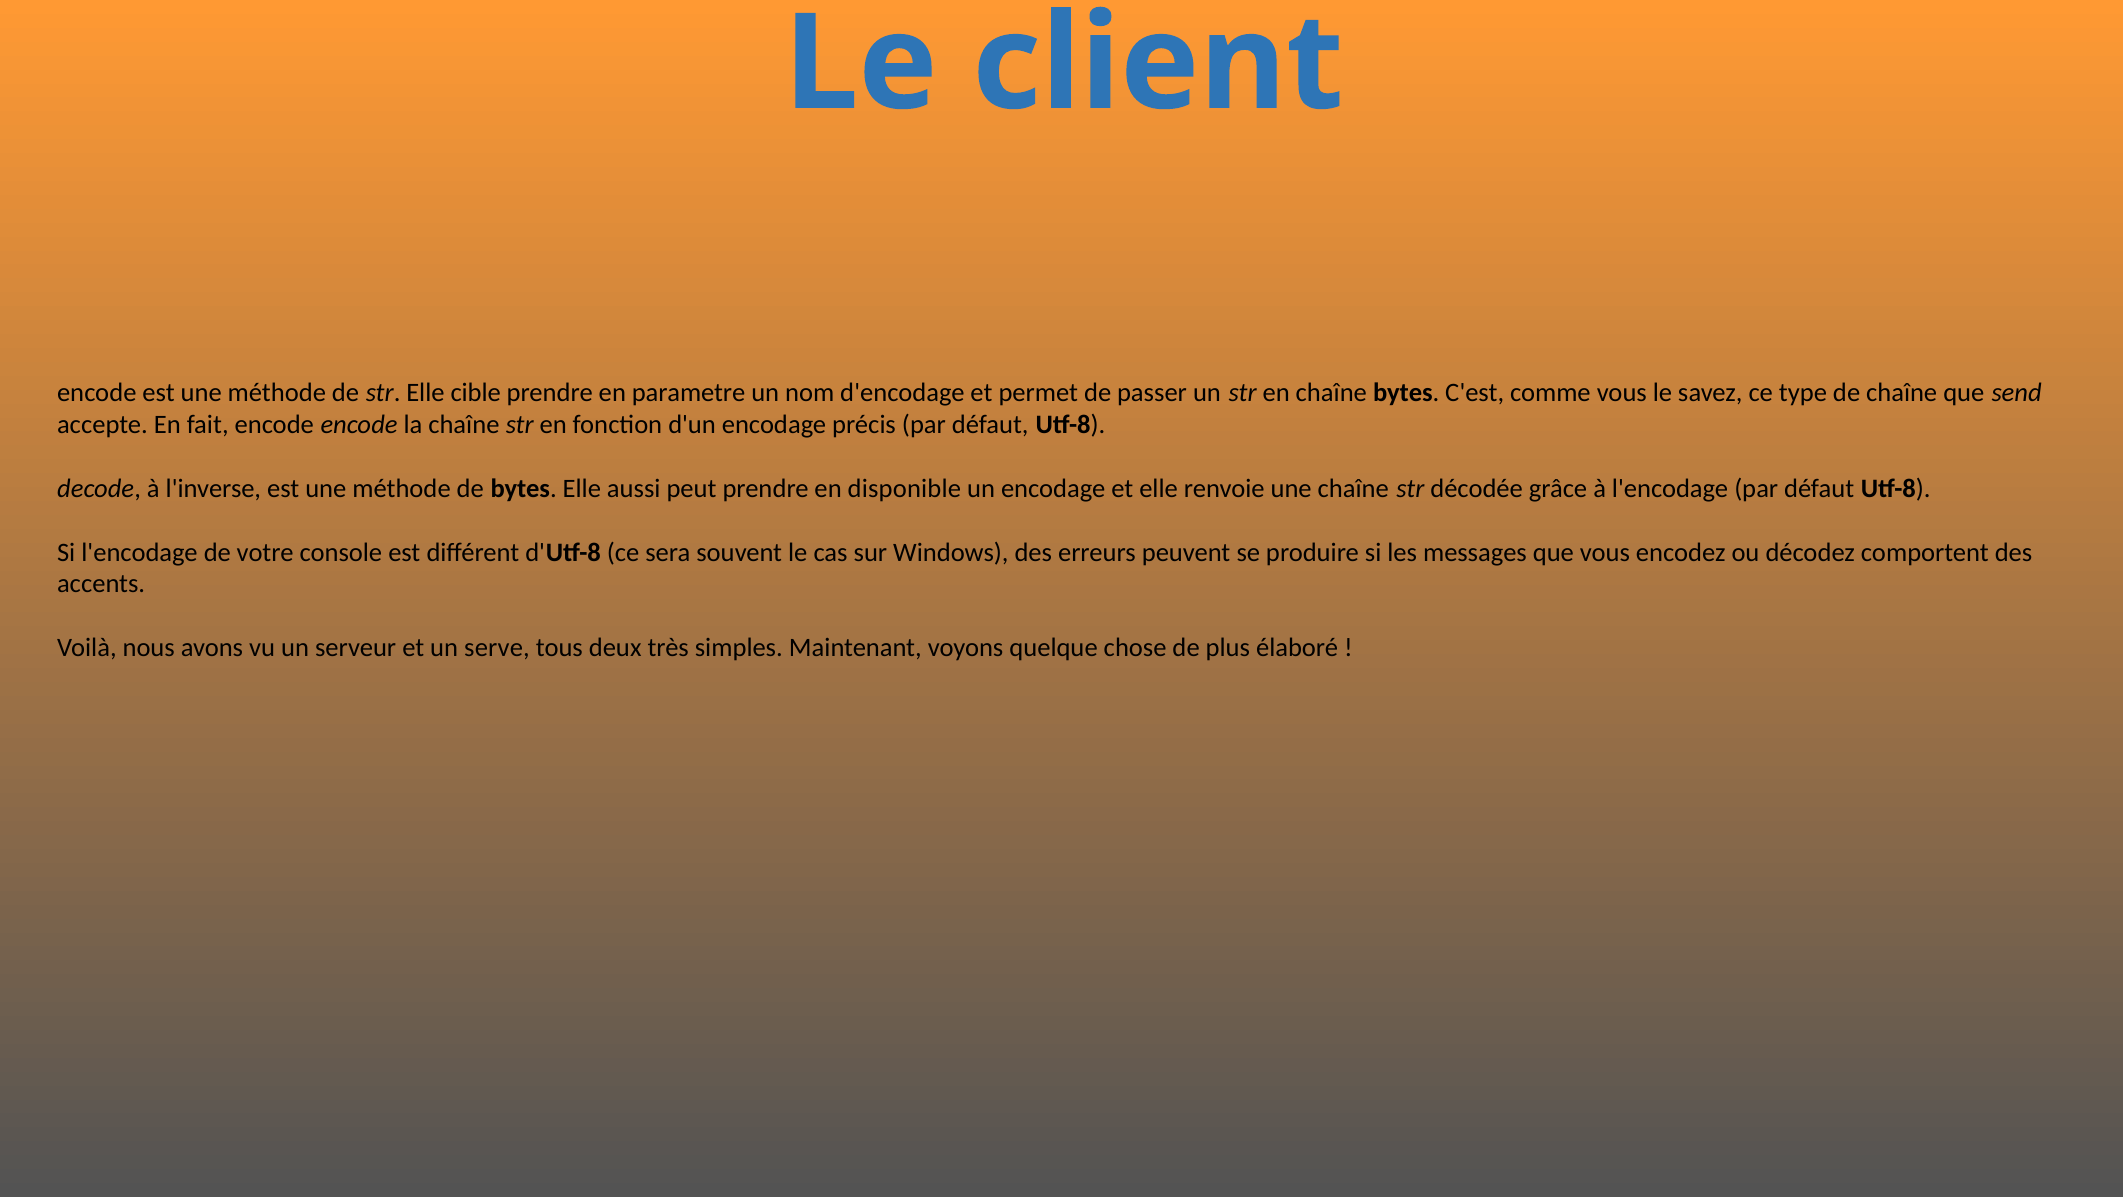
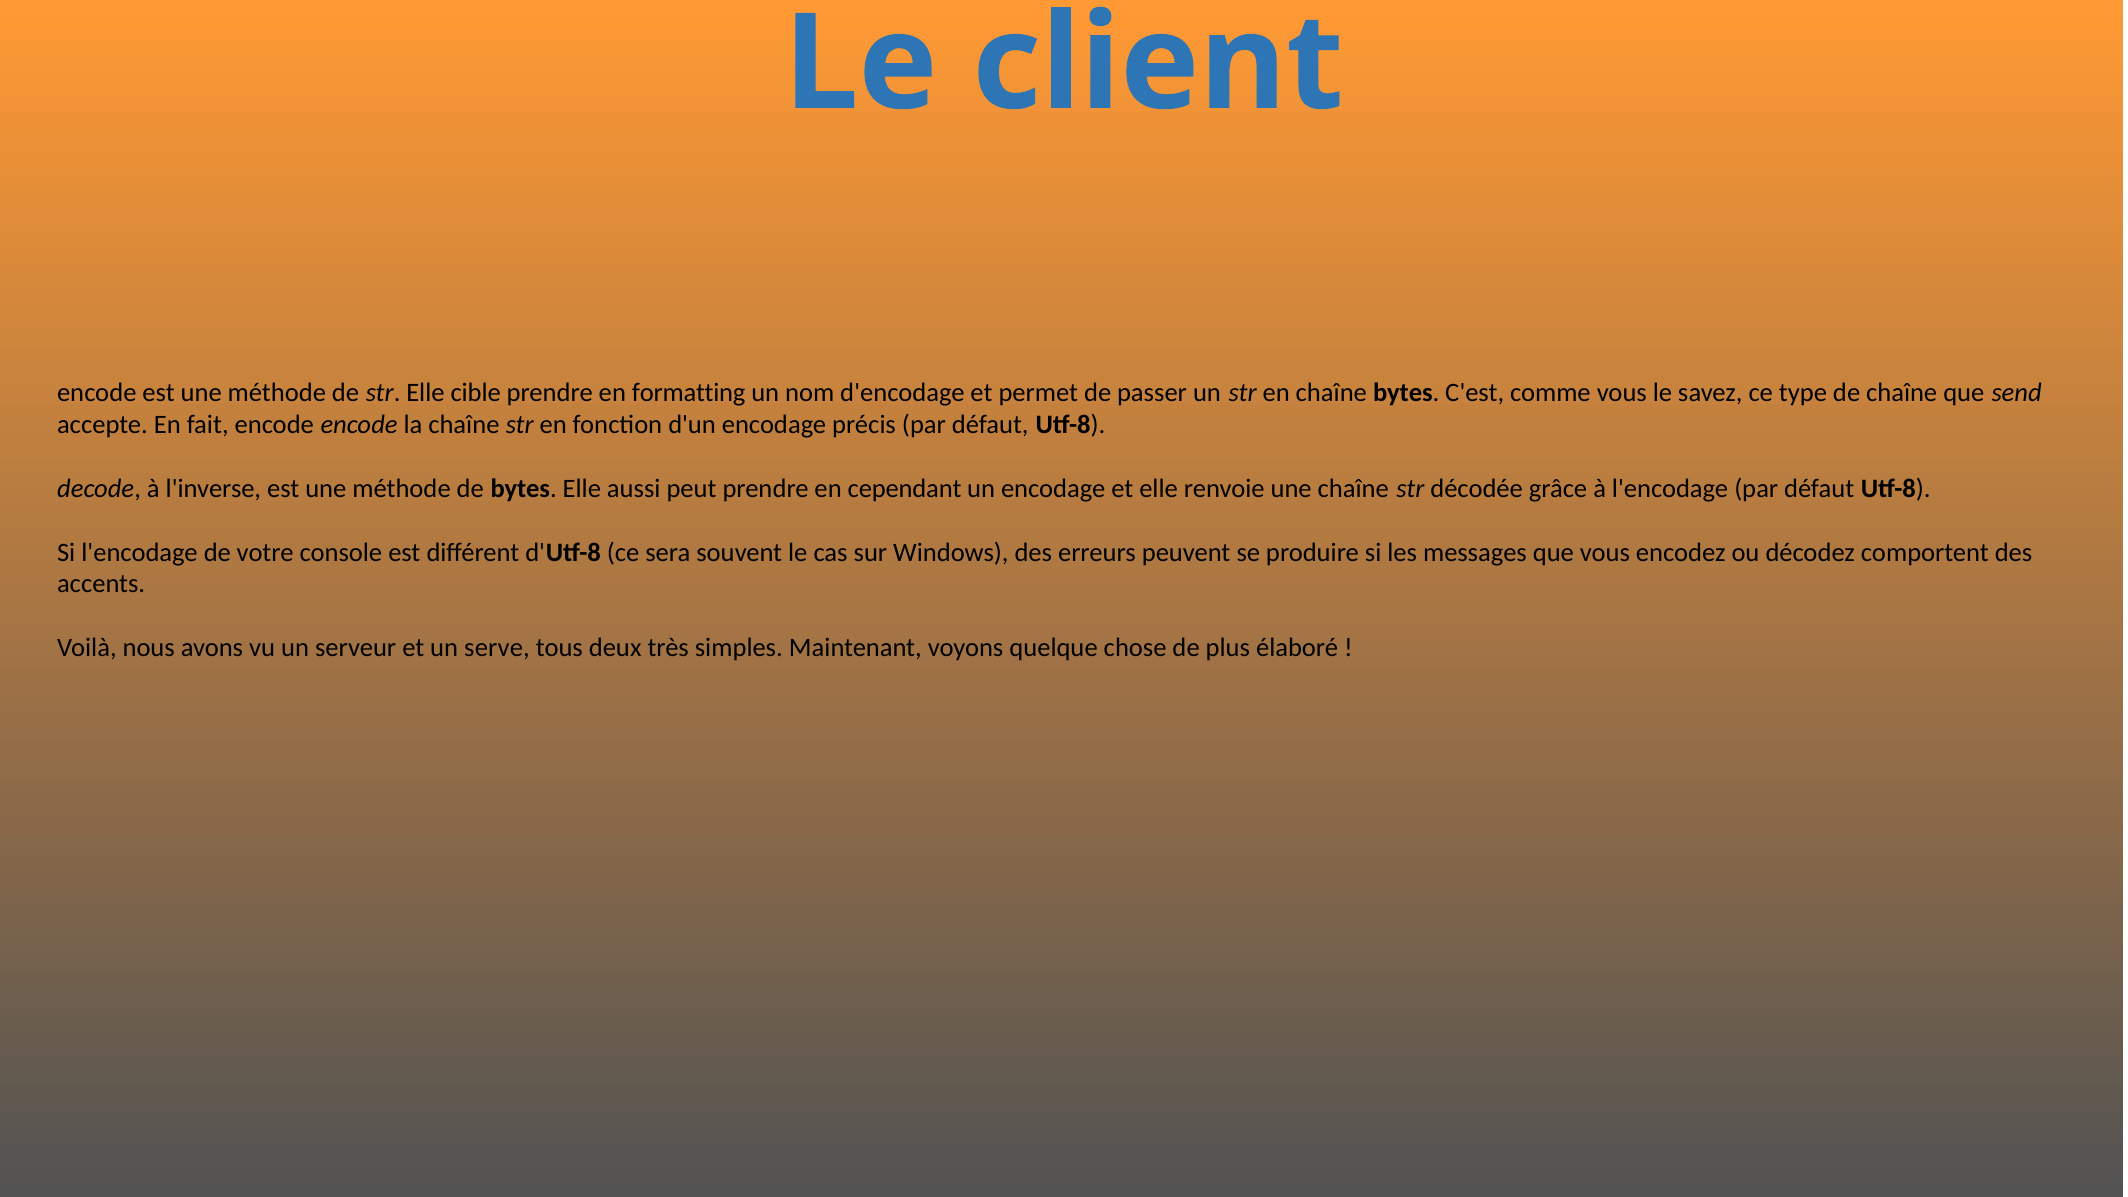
parametre: parametre -> formatting (689, 393)
disponible: disponible -> cependant (905, 488)
